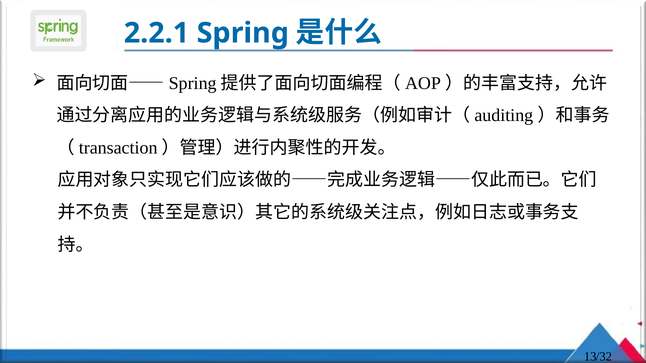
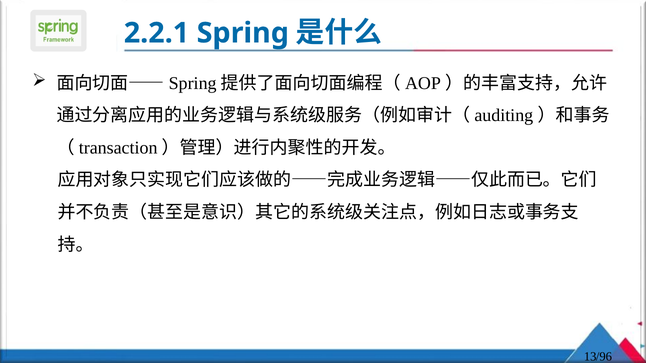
/32: /32 -> /96 (604, 357)
